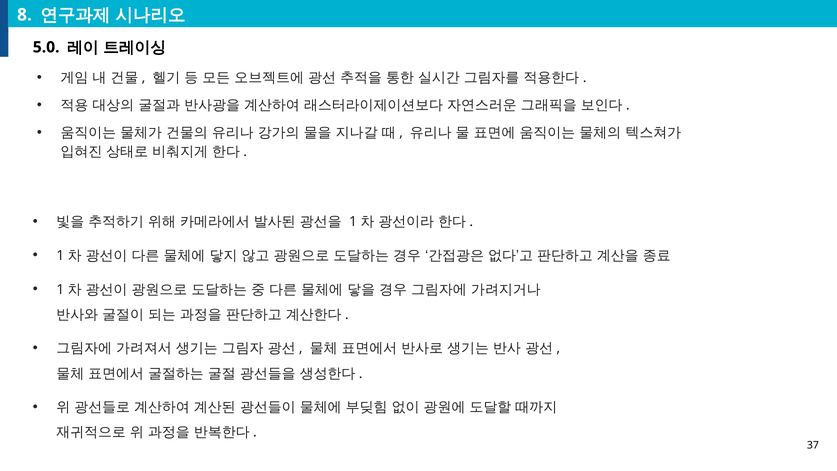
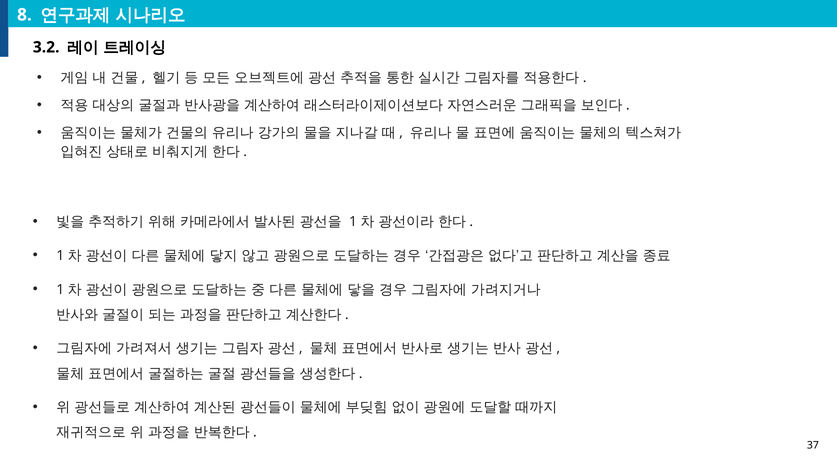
5.0: 5.0 -> 3.2 (46, 47)
